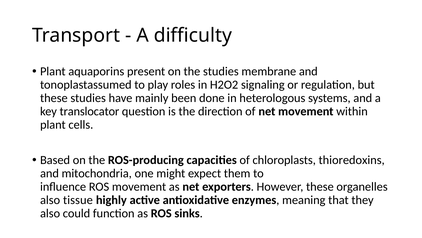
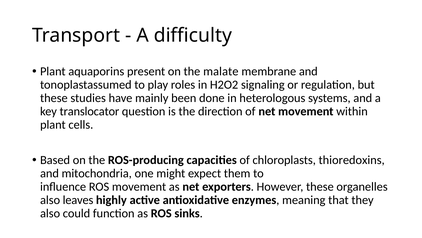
the studies: studies -> malate (221, 71)
tissue: tissue -> leaves (78, 200)
